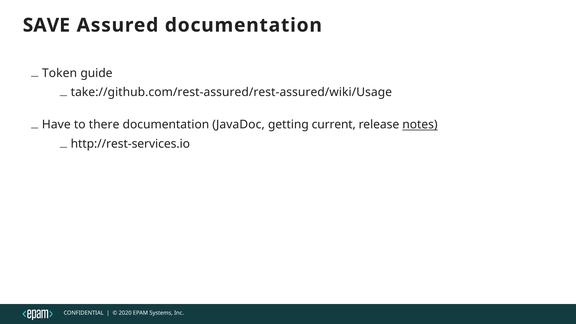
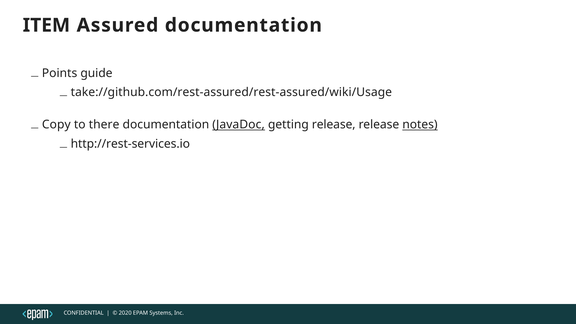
SAVE: SAVE -> ITEM (46, 25)
Token: Token -> Points (60, 73)
Have: Have -> Copy (56, 125)
JavaDoc underline: none -> present (239, 125)
getting current: current -> release (334, 125)
